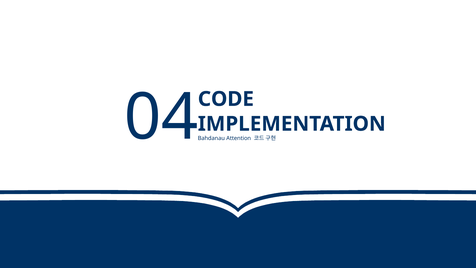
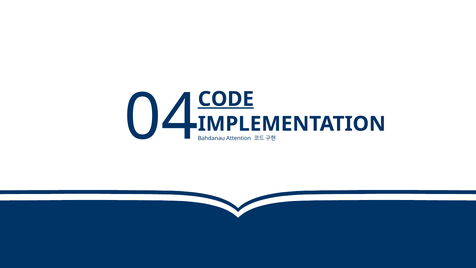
CODE underline: none -> present (226, 99)
